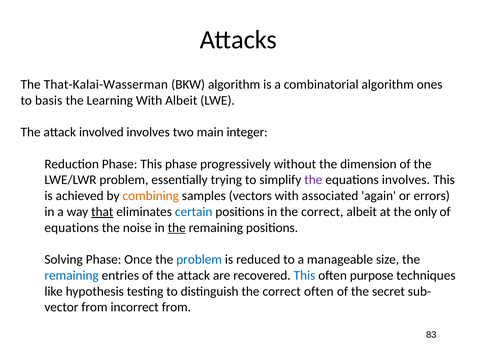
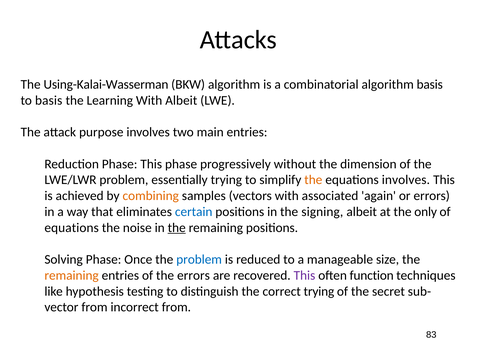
That-Kalai-Wasserman: That-Kalai-Wasserman -> Using-Kalai-Wasserman (106, 84)
algorithm ones: ones -> basis (430, 84)
involved: involved -> purpose (101, 132)
main integer: integer -> entries (247, 132)
the colour: purple -> orange (313, 180)
that underline: present -> none (102, 212)
in the correct: correct -> signing (322, 212)
remaining colour: blue -> orange (72, 275)
of the attack: attack -> errors (193, 275)
This colour: blue -> purple (304, 275)
purpose: purpose -> function (372, 275)
correct often: often -> trying (319, 291)
